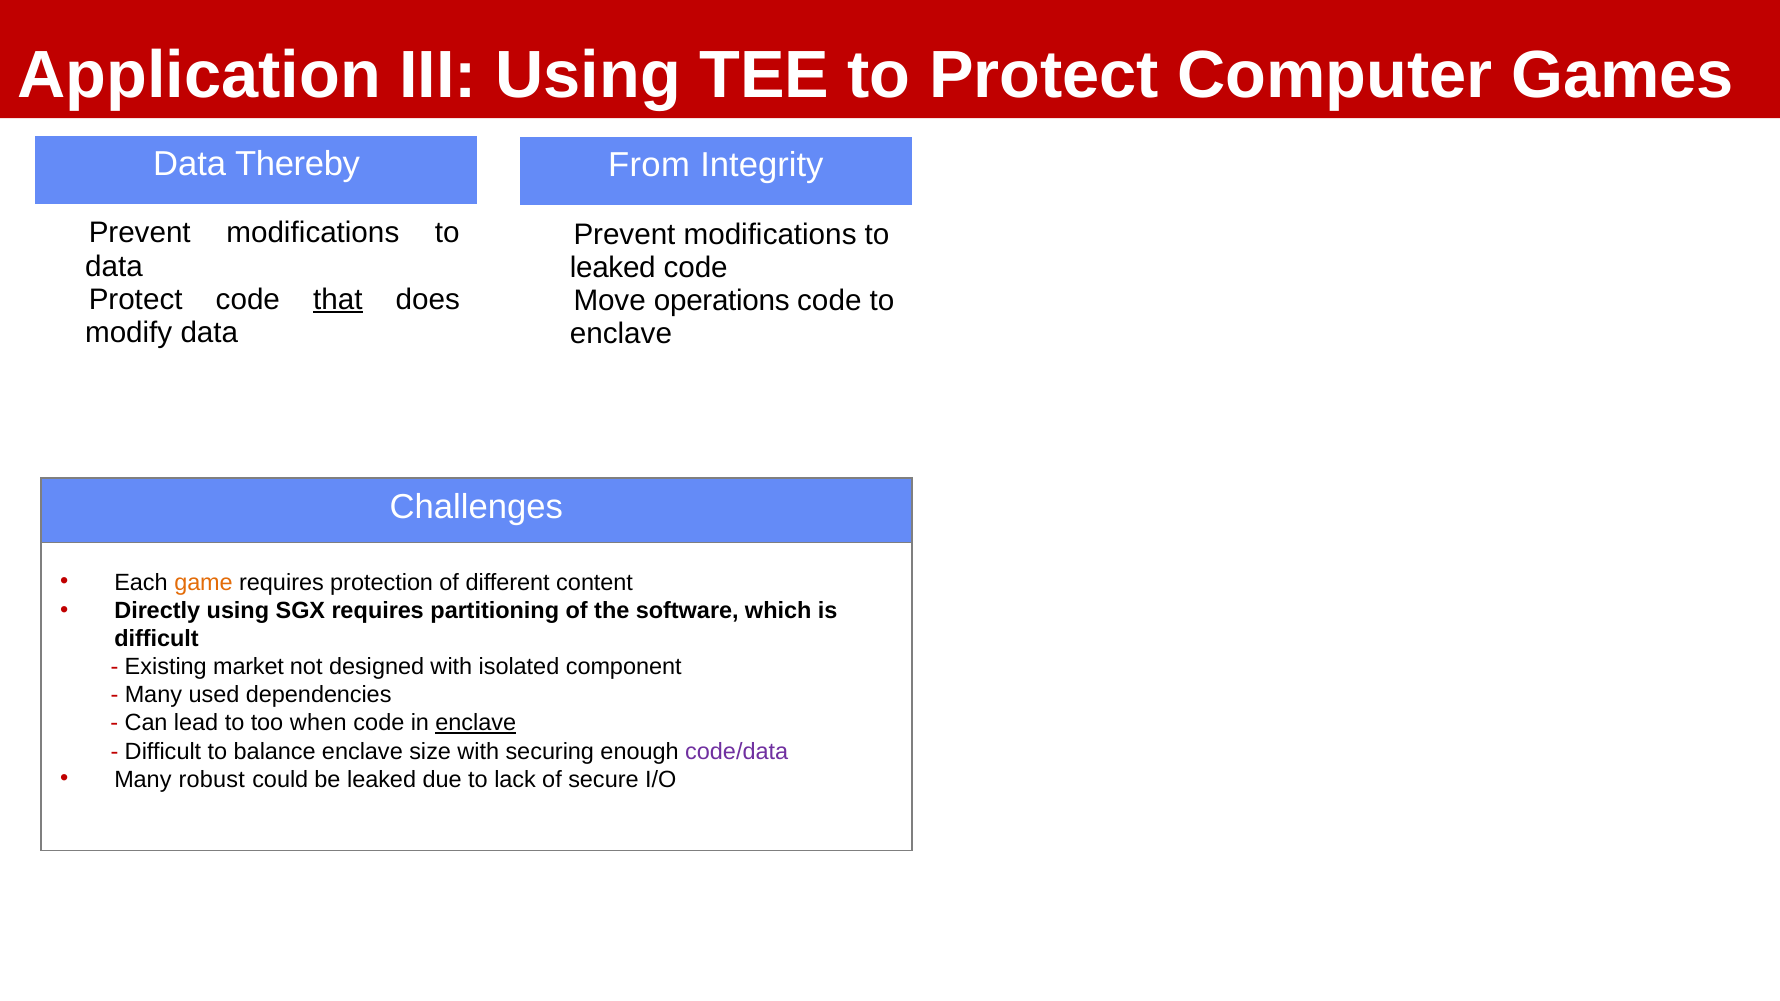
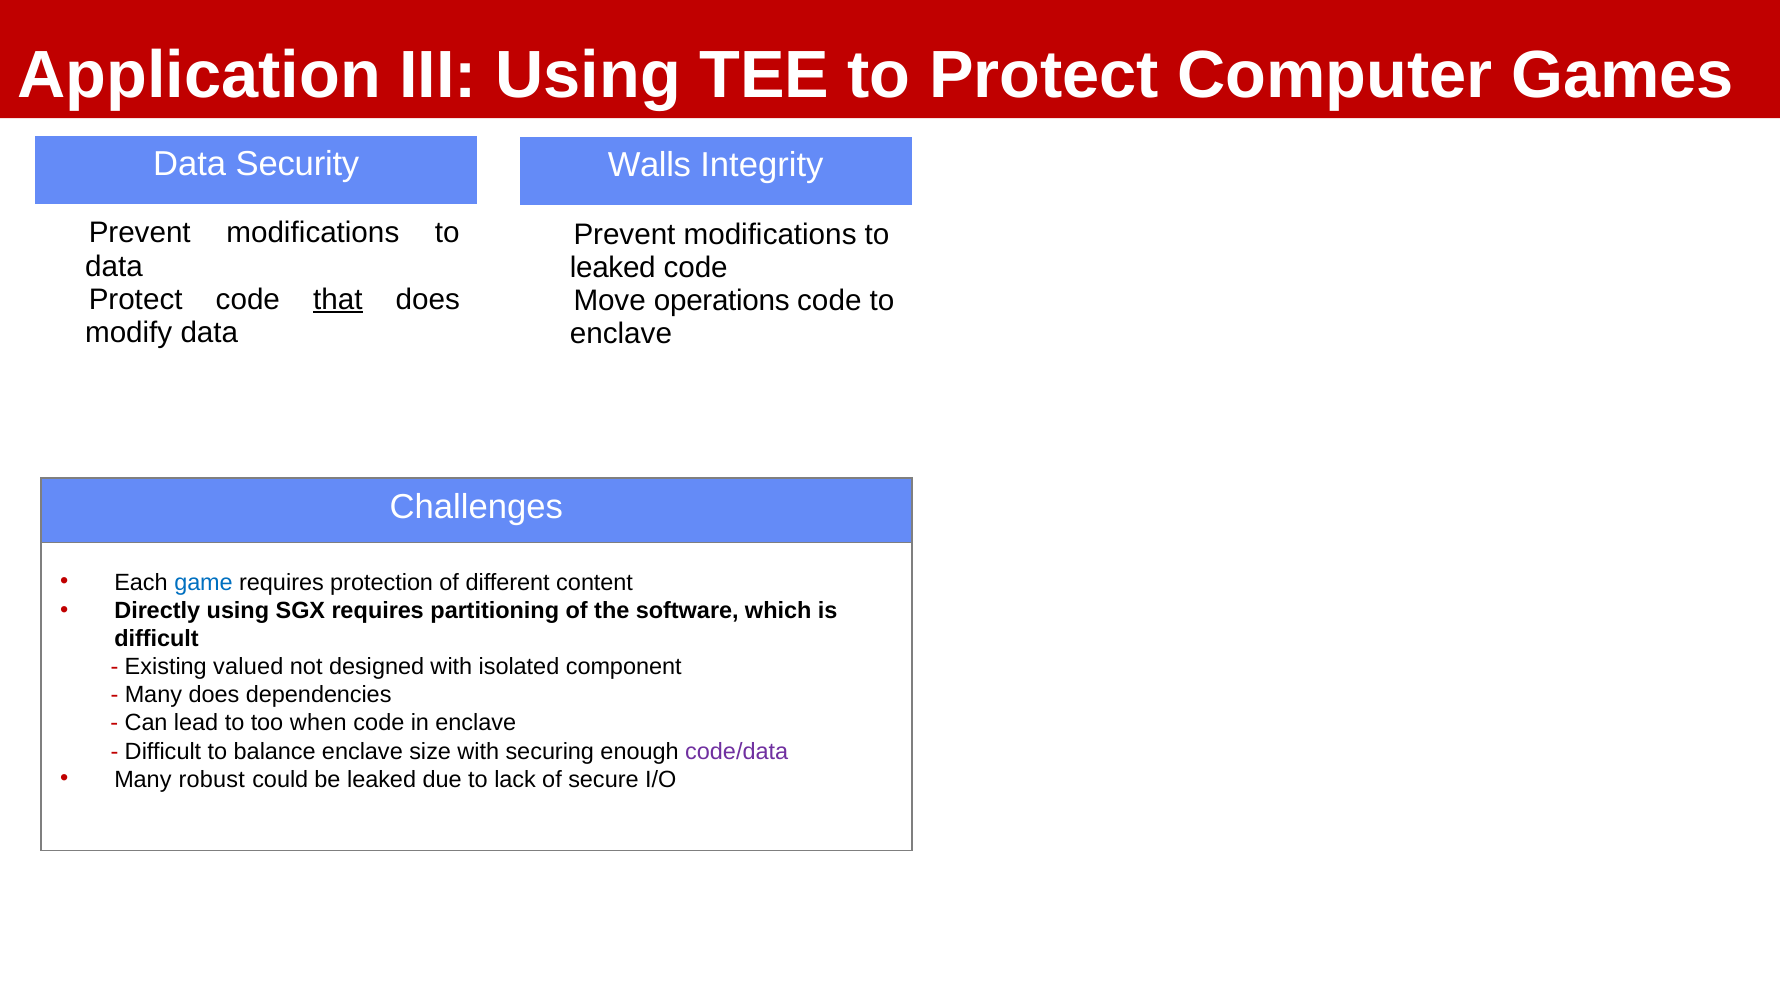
Thereby: Thereby -> Security (297, 164)
From: From -> Walls (649, 165)
game colour: orange -> blue (204, 582)
market: market -> valued (248, 667)
Many used: used -> does (214, 695)
enclave underline: present -> none (476, 723)
